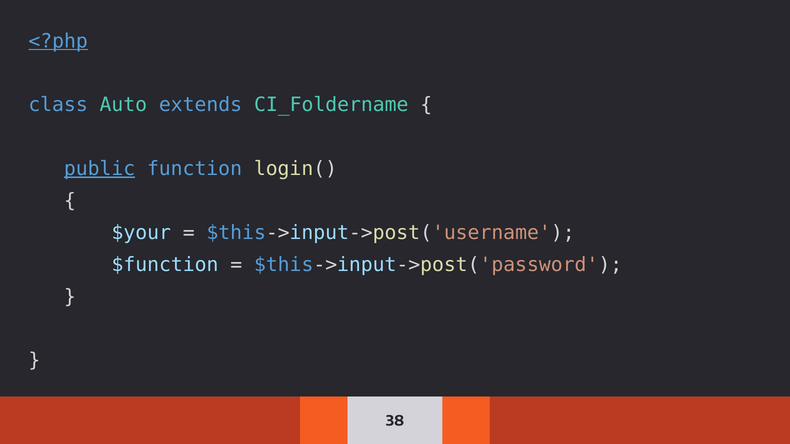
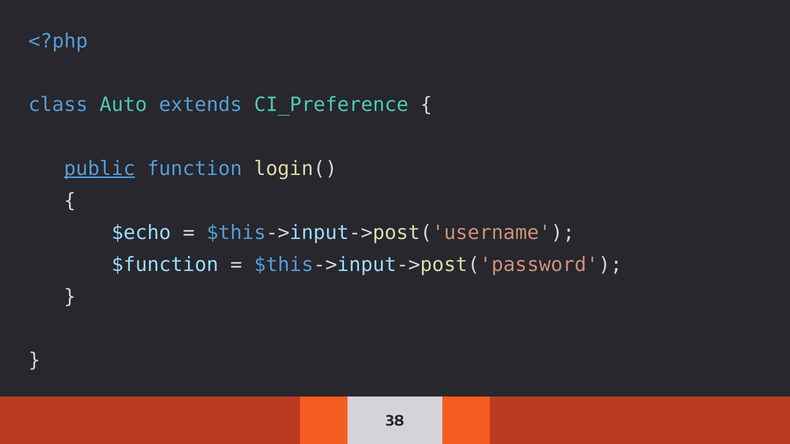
<?php underline: present -> none (58, 41)
CI_Foldername: CI_Foldername -> CI_Preference (331, 105)
$your: $your -> $echo (141, 233)
